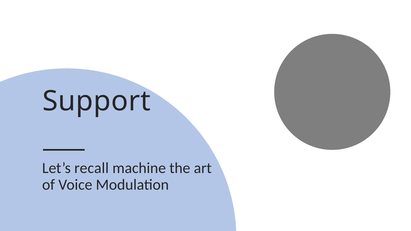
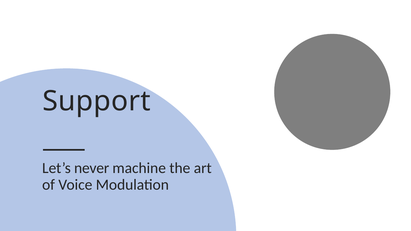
recall: recall -> never (92, 168)
